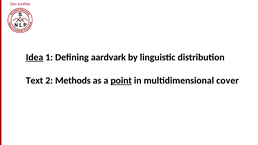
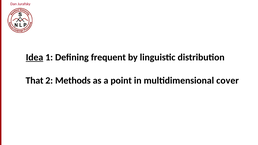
aardvark: aardvark -> frequent (108, 57)
Text: Text -> That (35, 81)
point underline: present -> none (121, 81)
